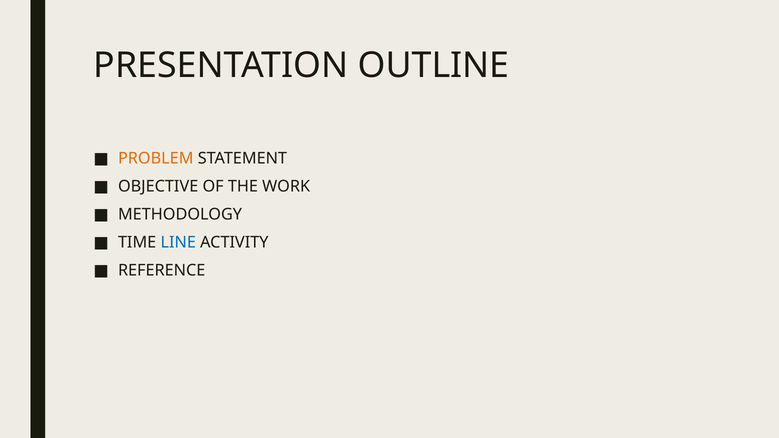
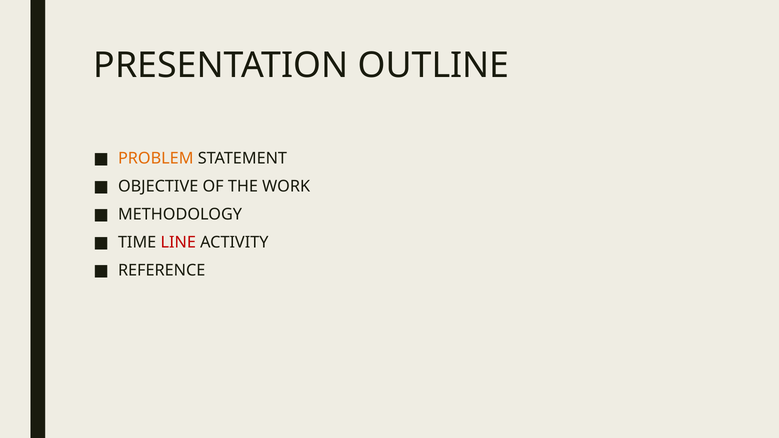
LINE colour: blue -> red (178, 242)
